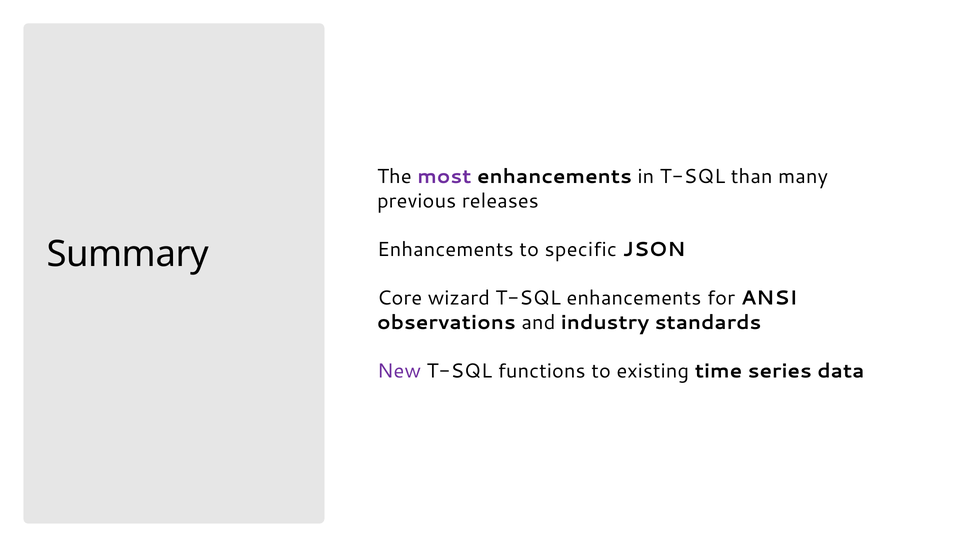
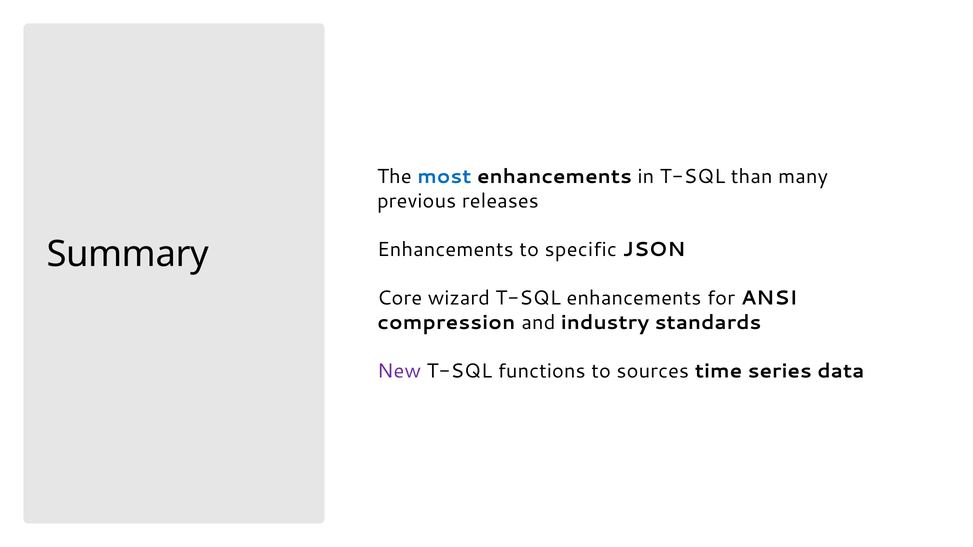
most colour: purple -> blue (444, 177)
observations: observations -> compression (446, 323)
existing: existing -> sources (653, 371)
